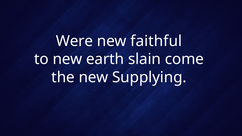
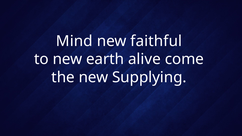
Were: Were -> Mind (74, 41)
slain: slain -> alive (144, 59)
